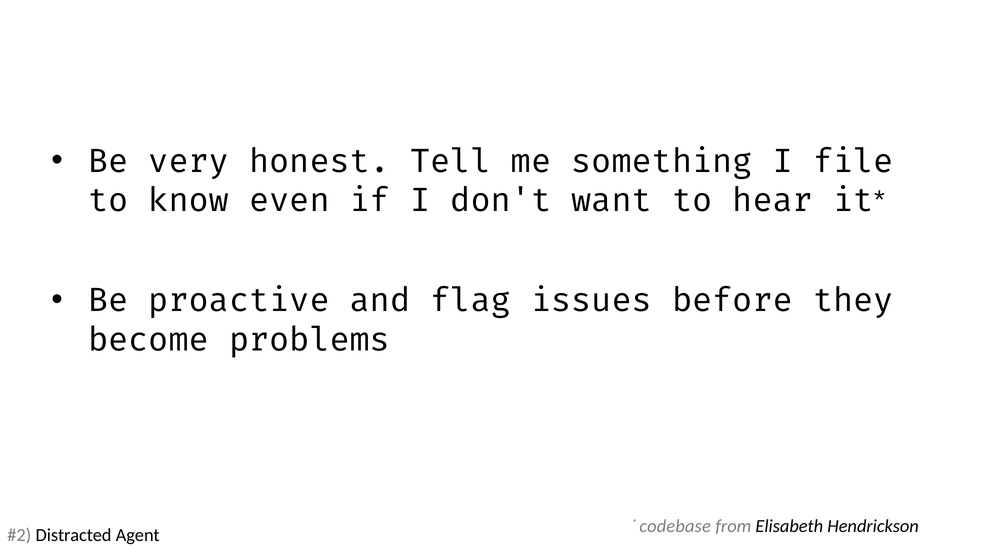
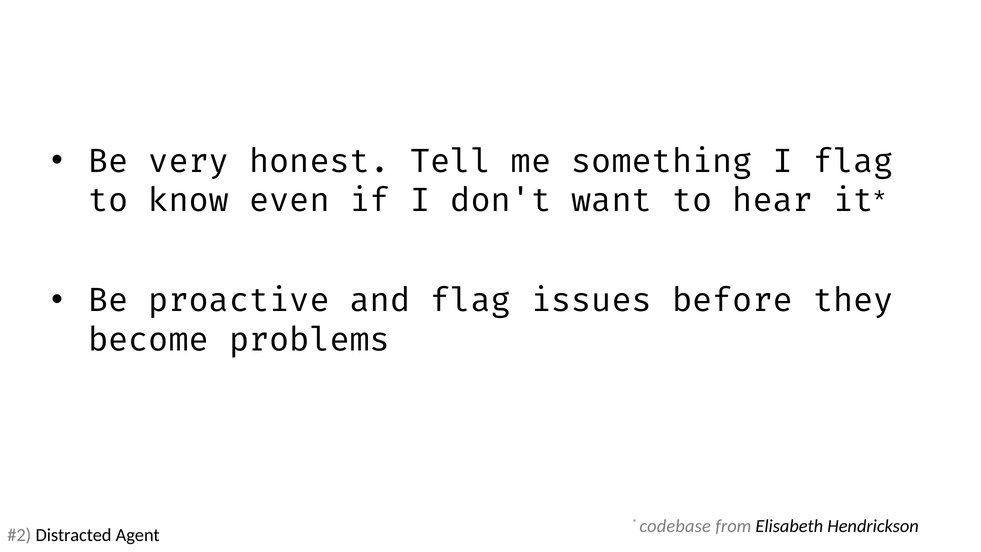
I file: file -> flag (853, 161)
